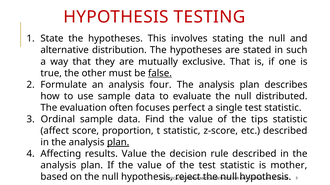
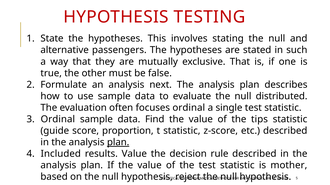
distribution: distribution -> passengers (119, 50)
false underline: present -> none (160, 73)
four: four -> next (161, 85)
focuses perfect: perfect -> ordinal (189, 108)
affect: affect -> guide (55, 131)
Affecting: Affecting -> Included (61, 154)
